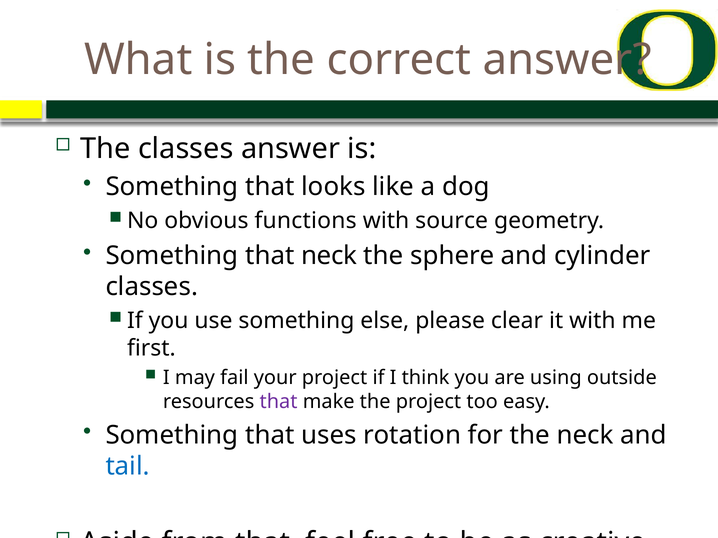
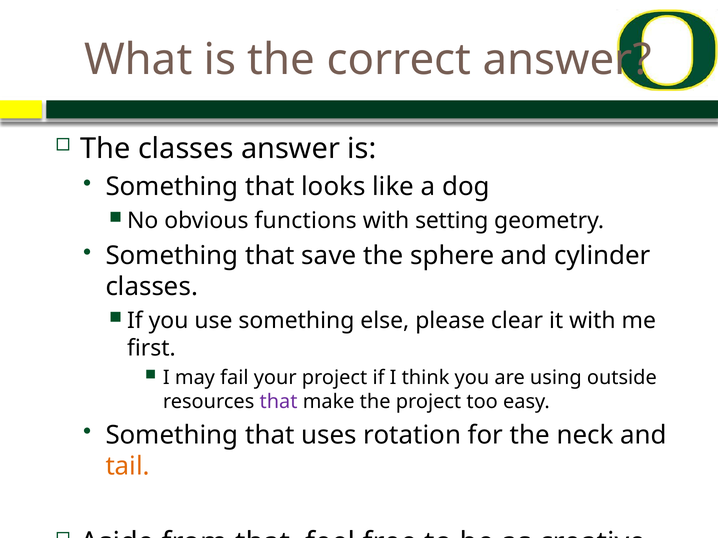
source: source -> setting (452, 221)
that neck: neck -> save (329, 256)
tail colour: blue -> orange (128, 466)
